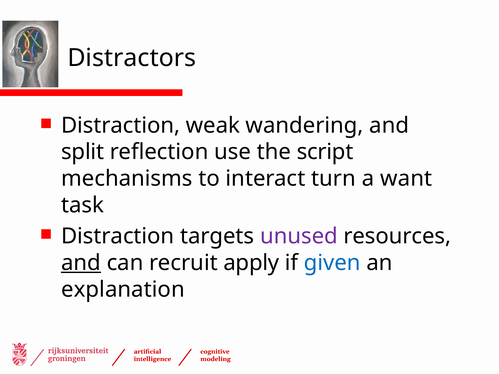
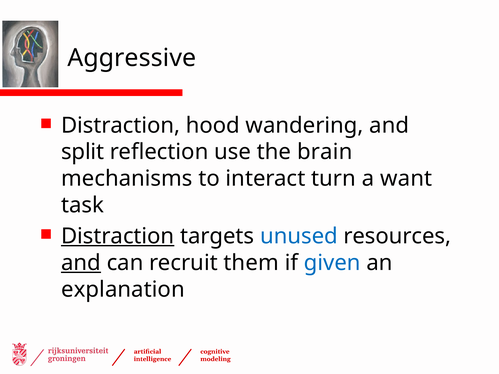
Distractors: Distractors -> Aggressive (132, 58)
weak: weak -> hood (213, 125)
script: script -> brain (325, 152)
Distraction underline: none -> present (118, 236)
unused colour: purple -> blue (299, 236)
apply: apply -> them (251, 263)
